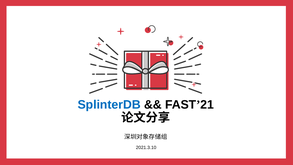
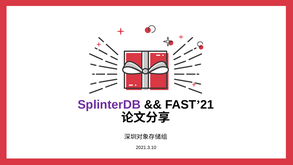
SplinterDB colour: blue -> purple (109, 104)
